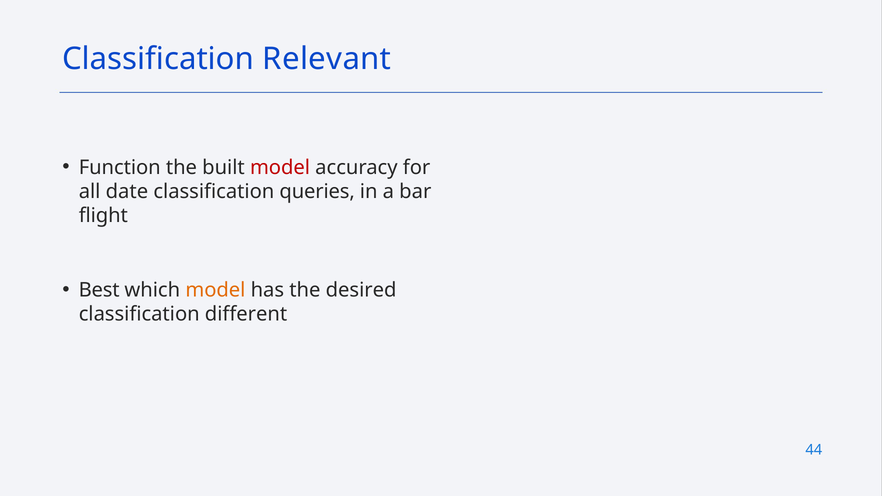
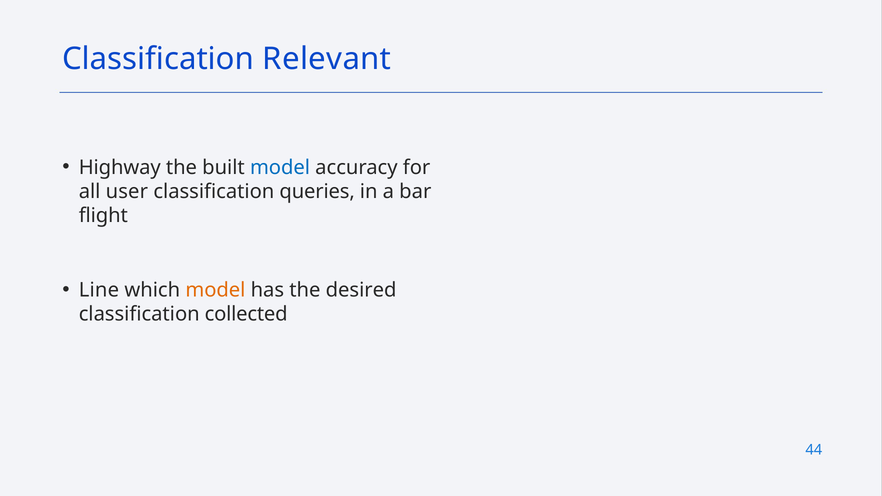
Function: Function -> Highway (120, 167)
model colour: red -> blue (280, 167)
date: date -> user (127, 192)
Best: Best -> Line (99, 290)
different: different -> collected (246, 314)
